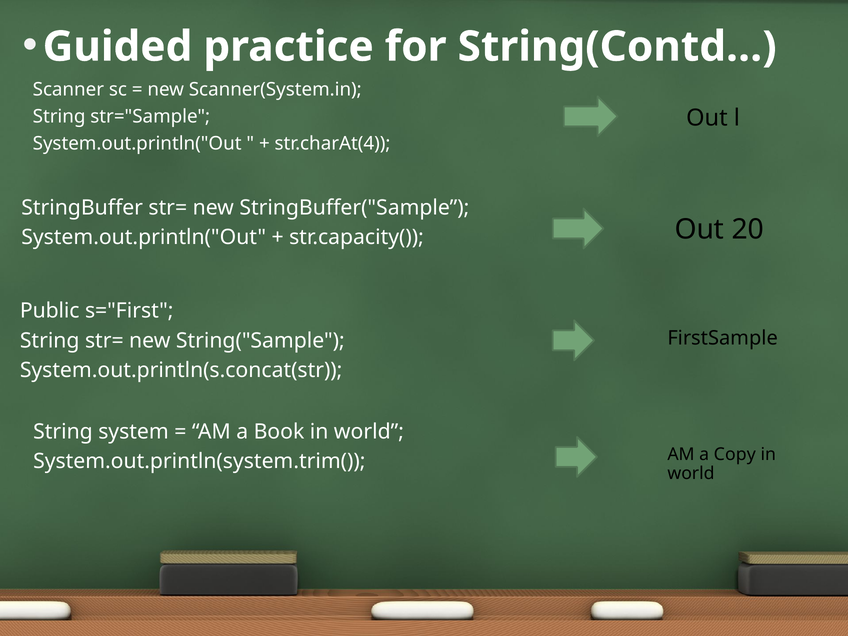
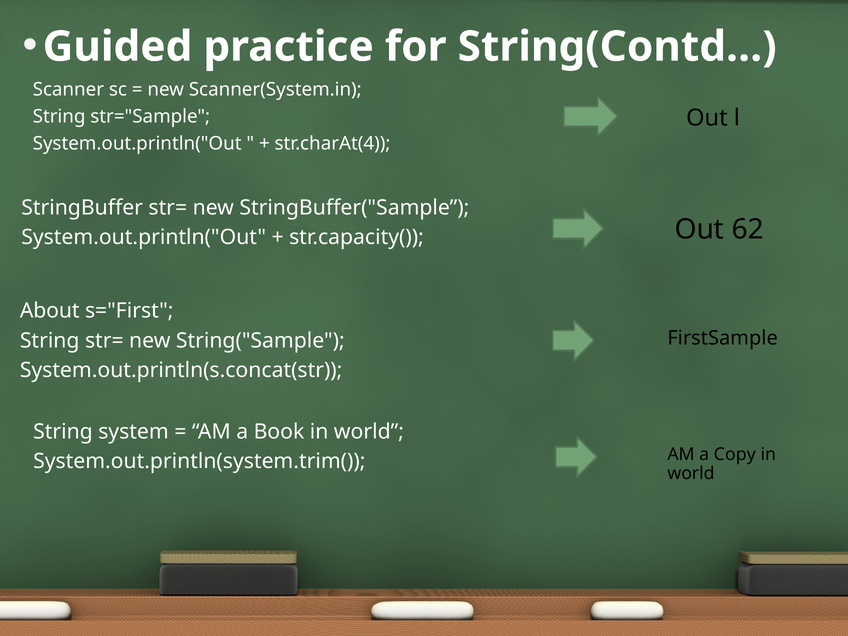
20: 20 -> 62 (748, 229)
Public: Public -> About (50, 311)
